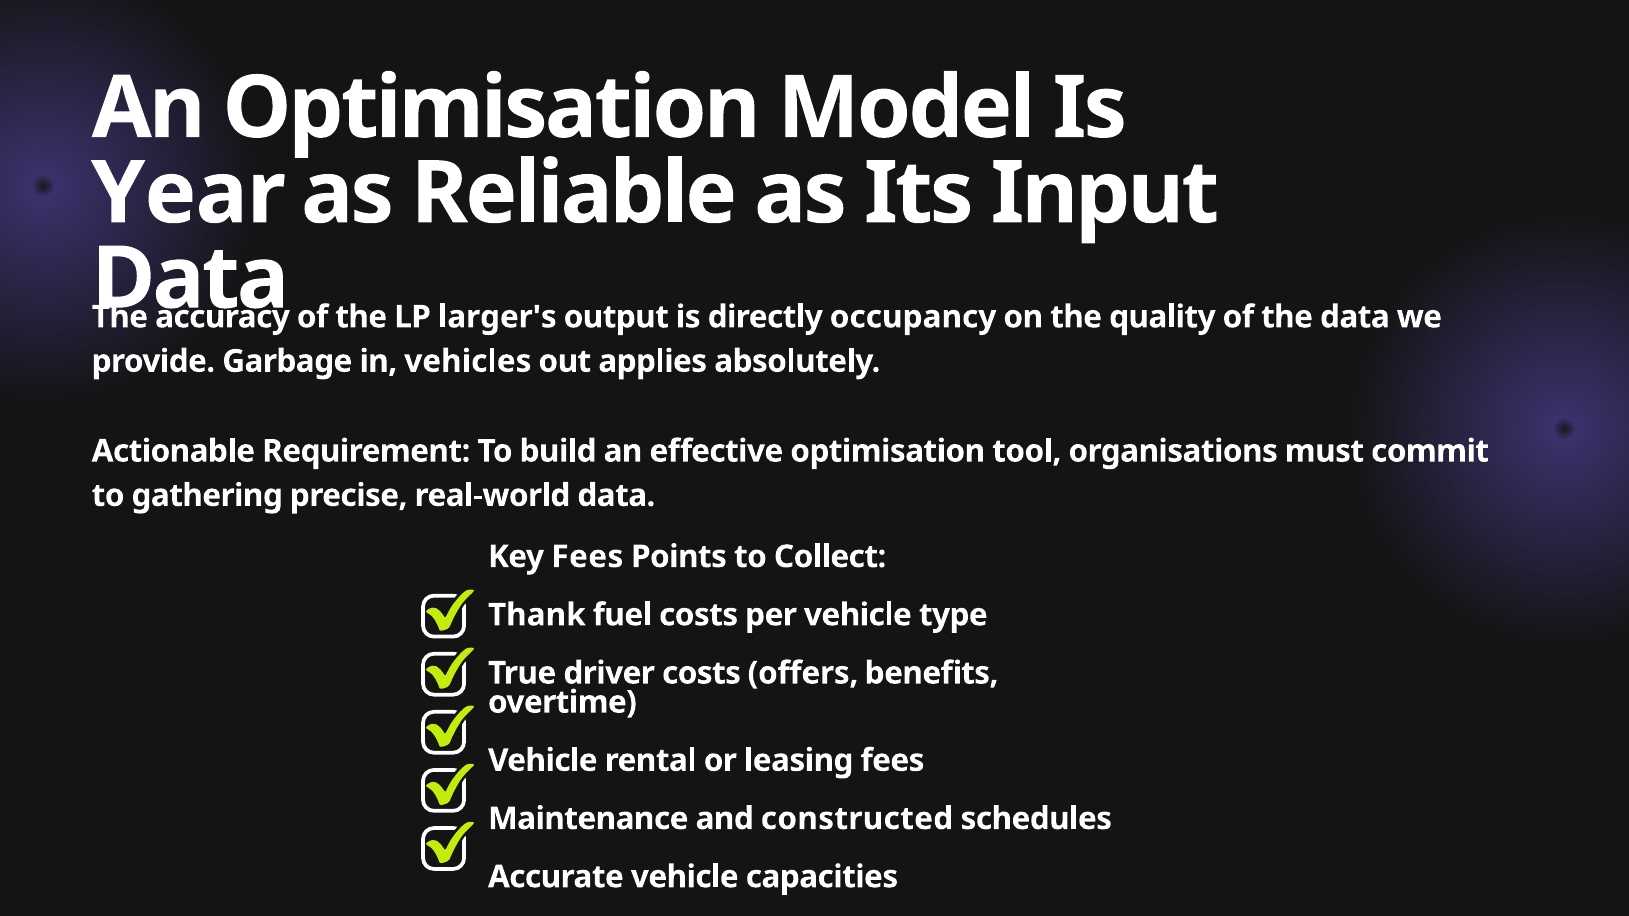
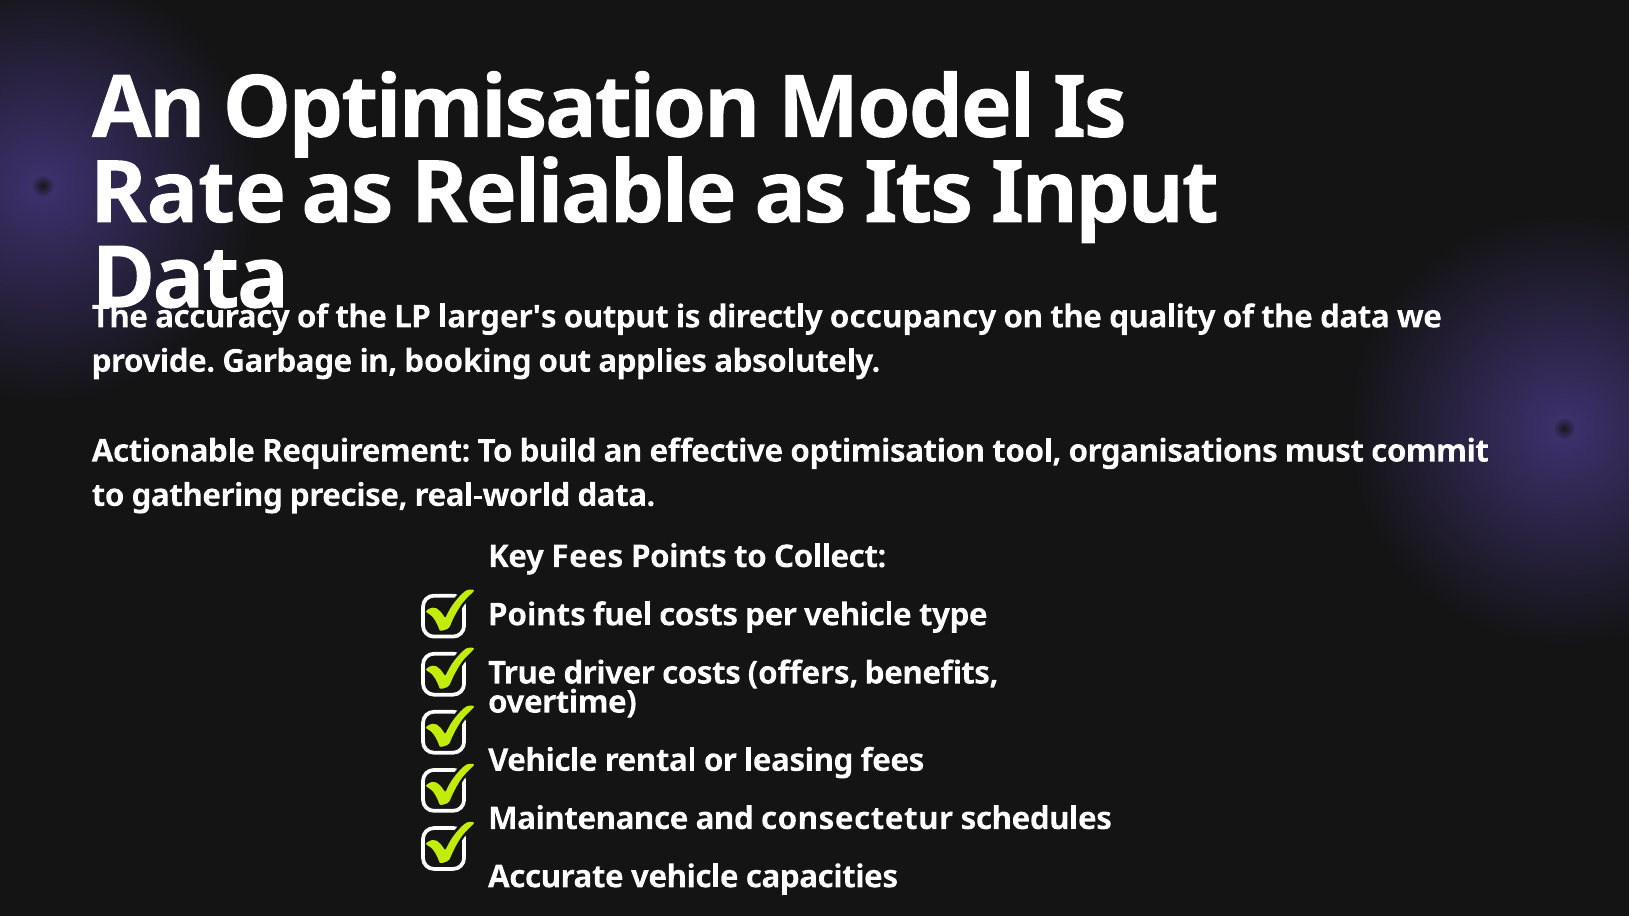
Year: Year -> Rate (188, 194)
vehicles: vehicles -> booking (468, 361)
Thank: Thank -> Points (537, 615)
constructed: constructed -> consectetur (857, 819)
